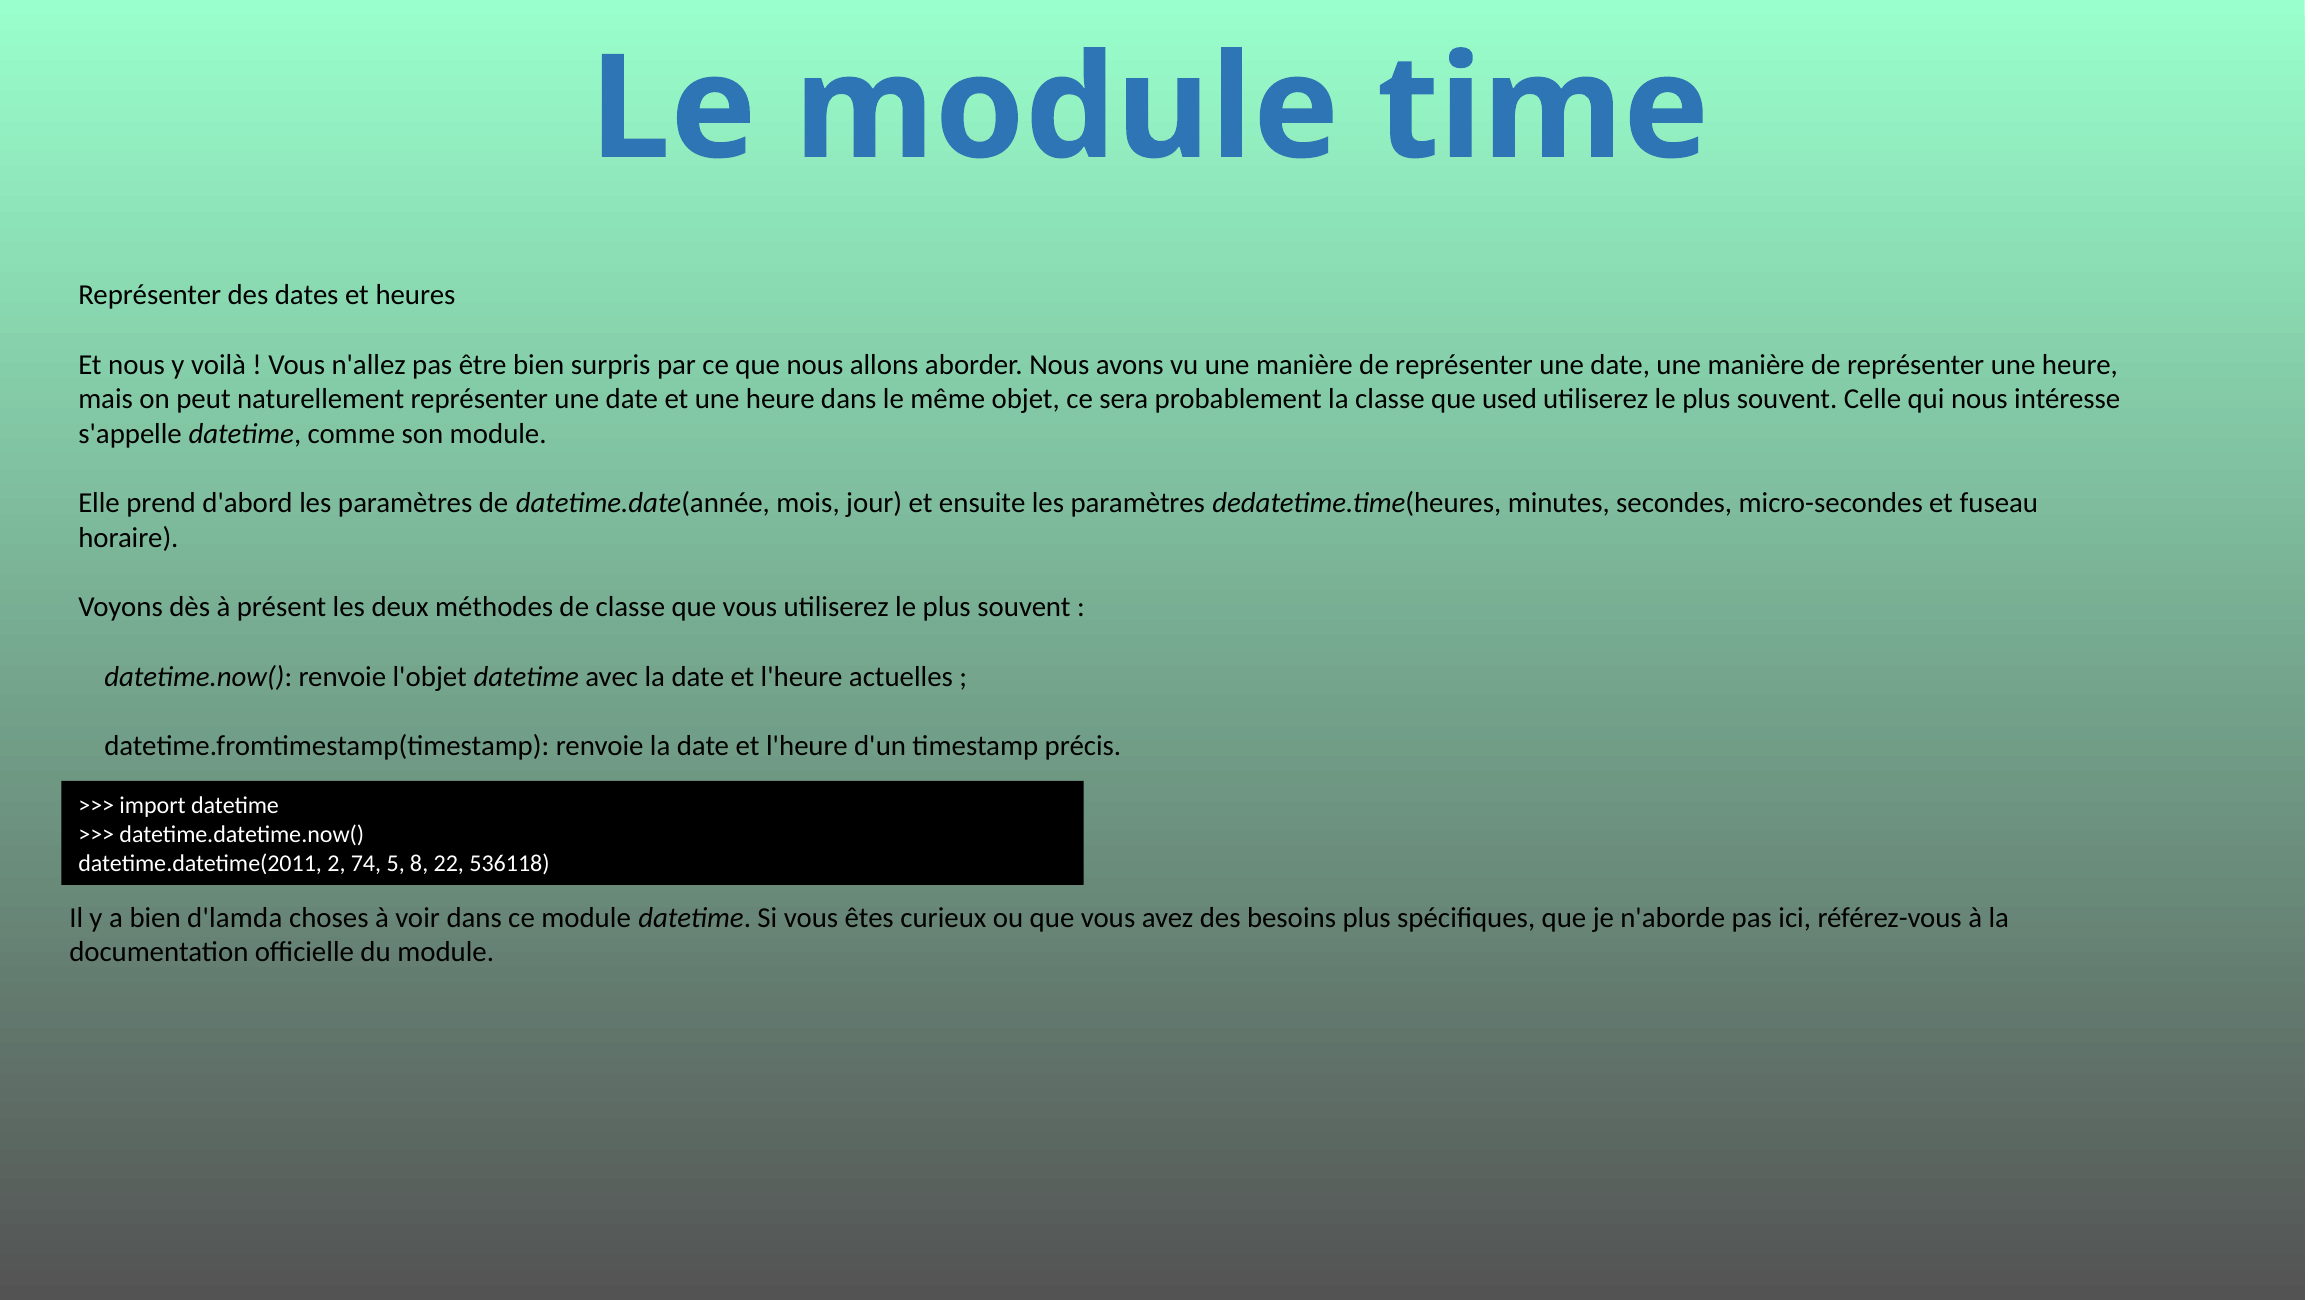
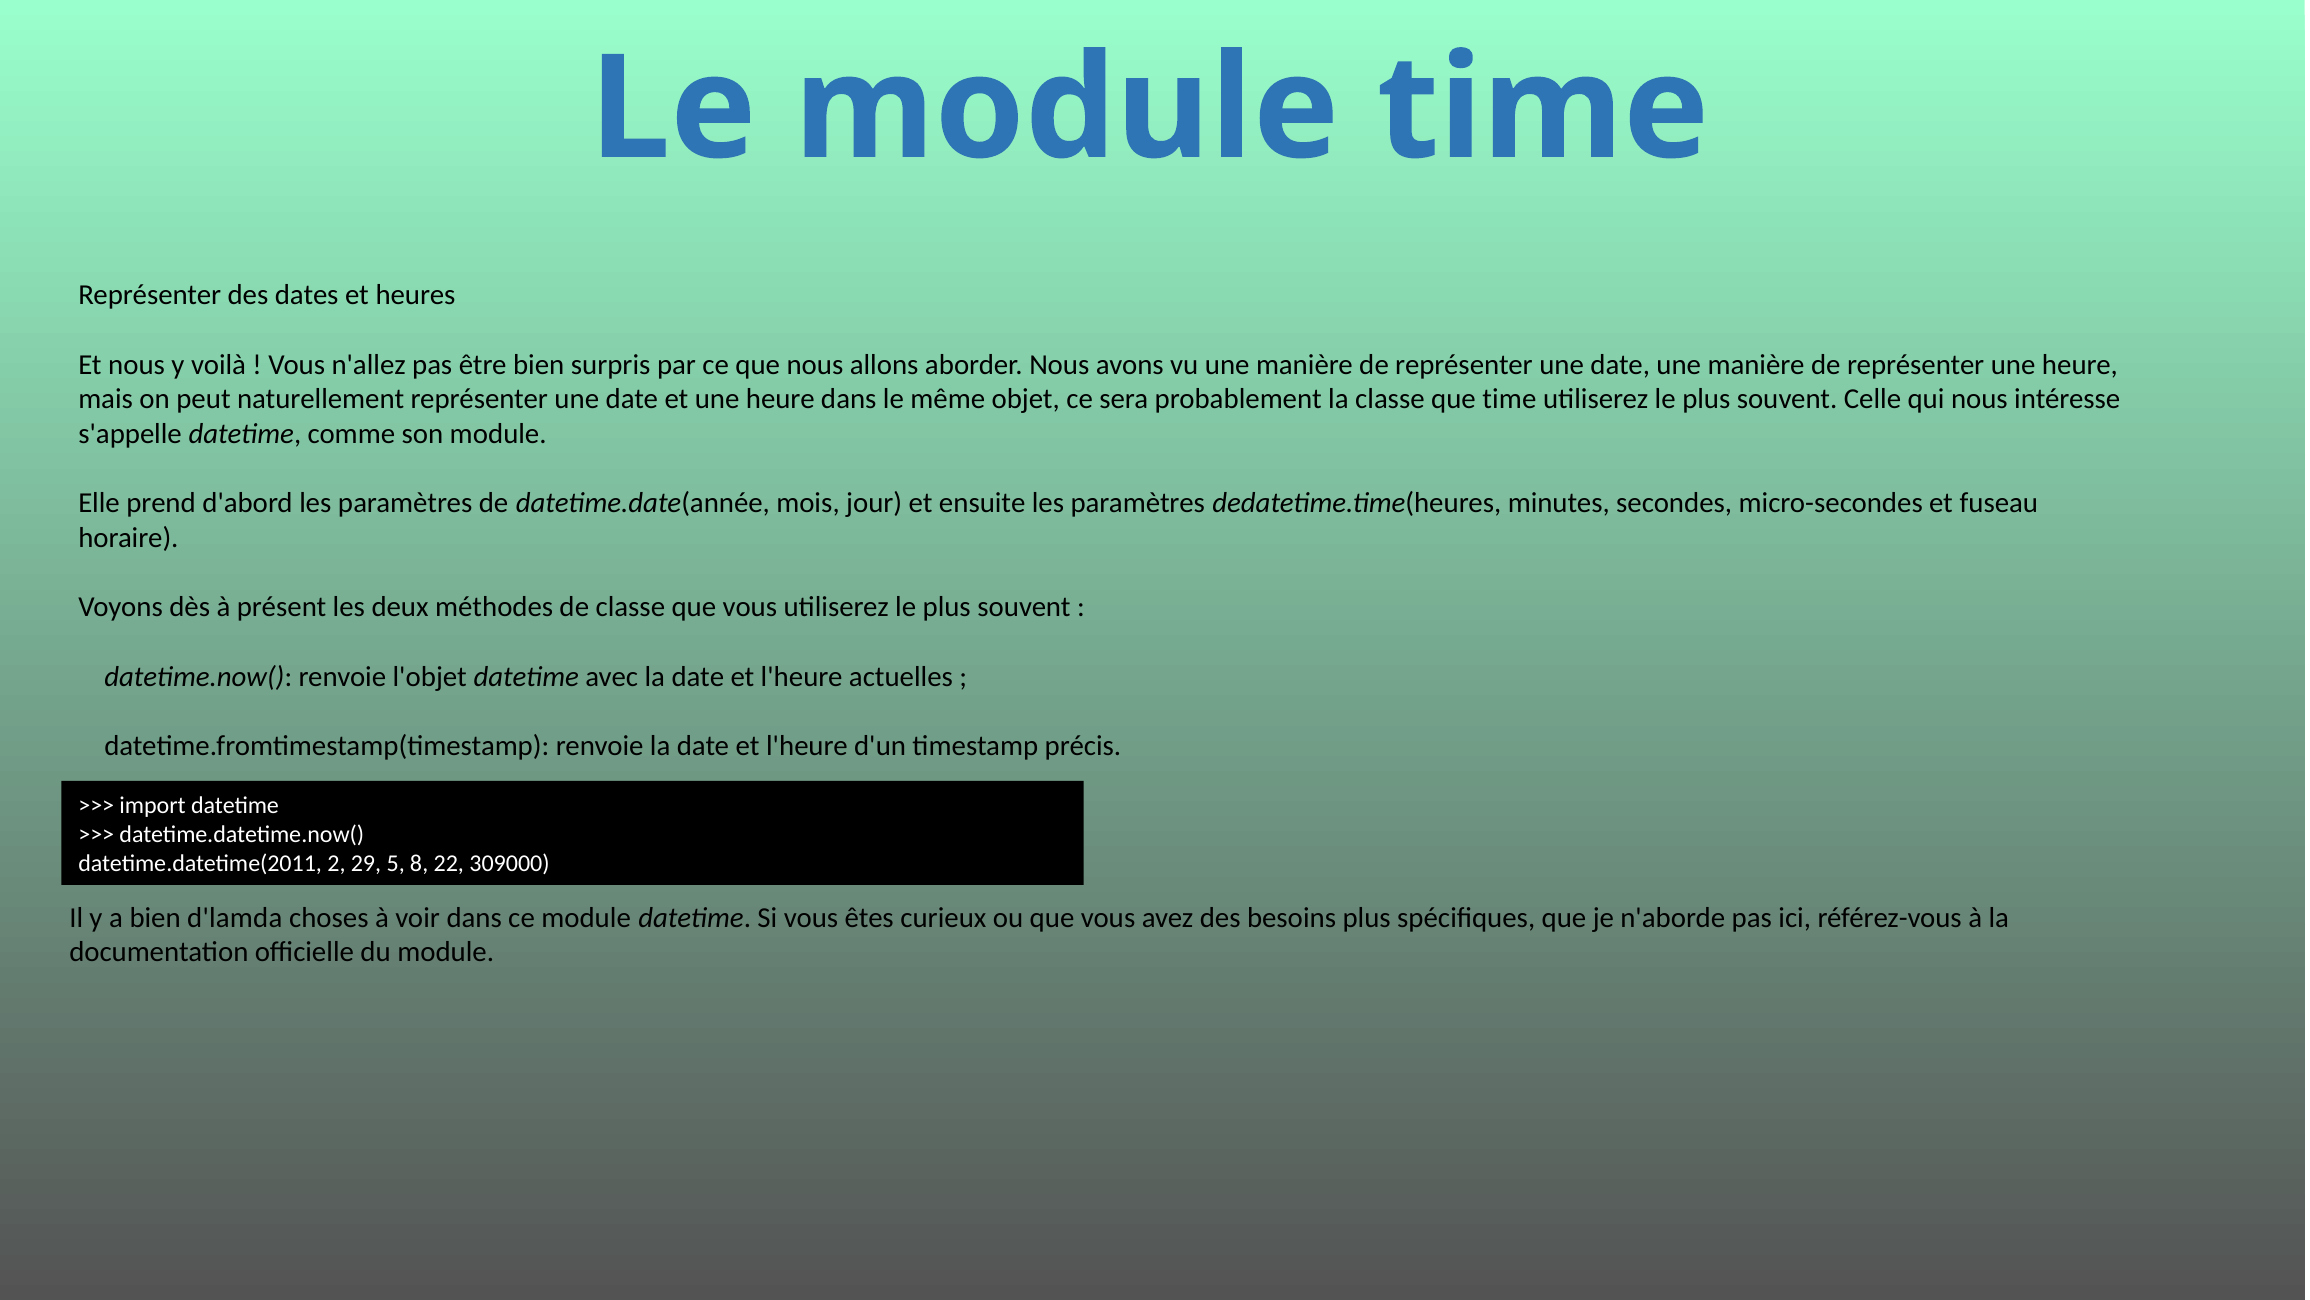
que used: used -> time (1509, 399)
74: 74 -> 29 (366, 863)
536118: 536118 -> 309000 (510, 863)
